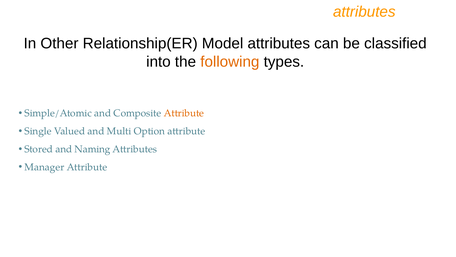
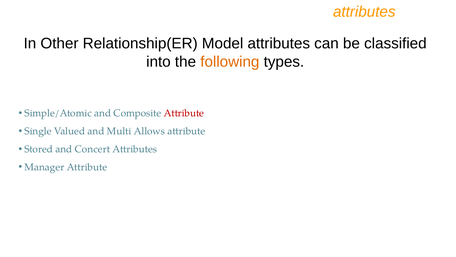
Attribute colour: orange -> red (184, 113)
Option: Option -> Allows (149, 131)
Naming: Naming -> Concert (92, 149)
